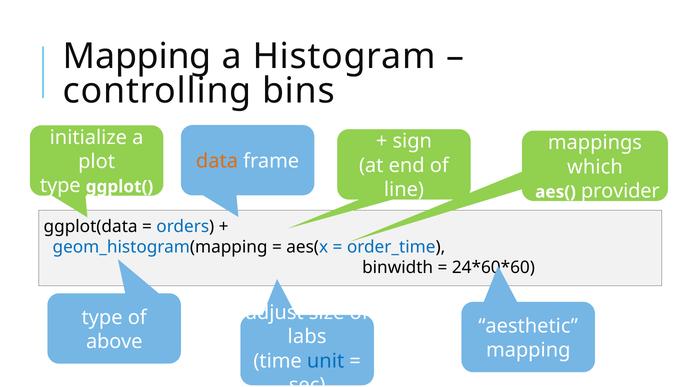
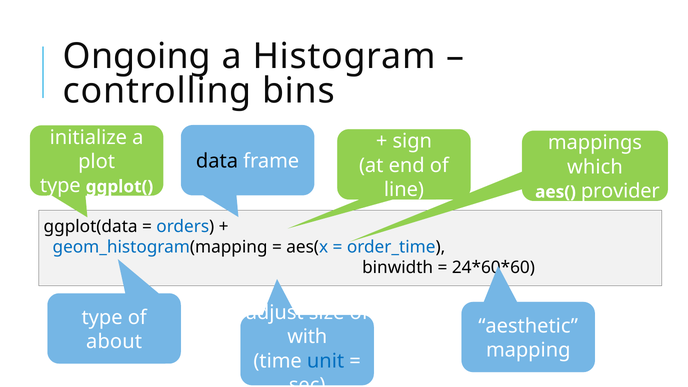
Mapping: Mapping -> Ongoing (137, 57)
data colour: orange -> black (217, 161)
labs: labs -> with (307, 337)
above: above -> about (114, 342)
